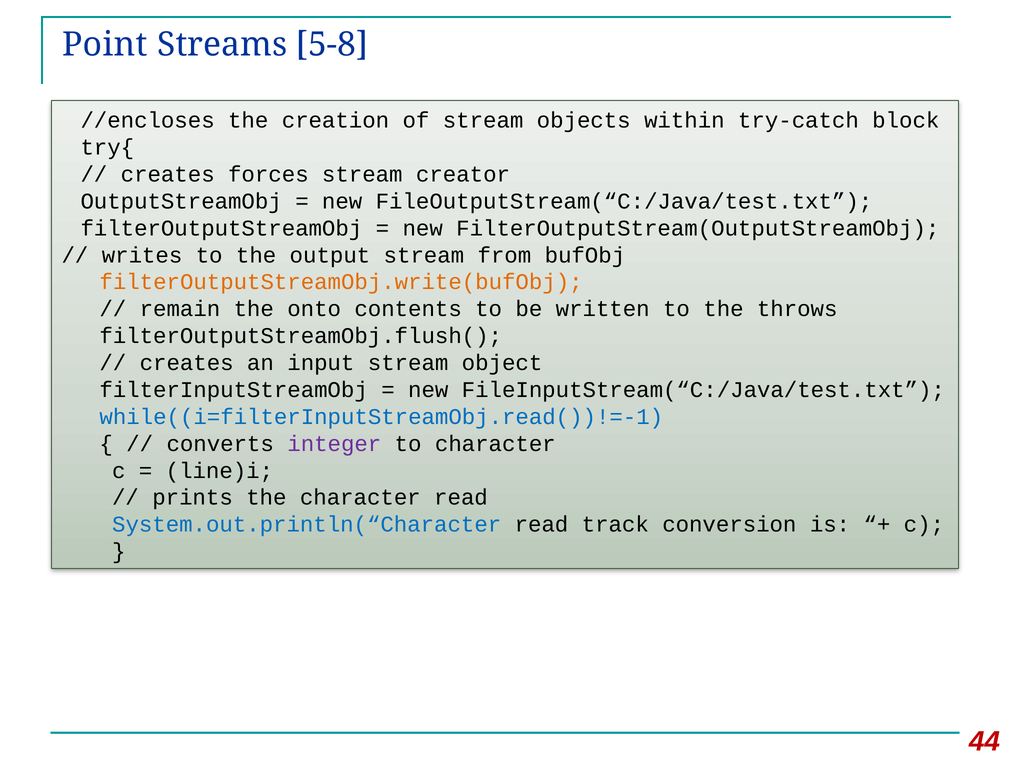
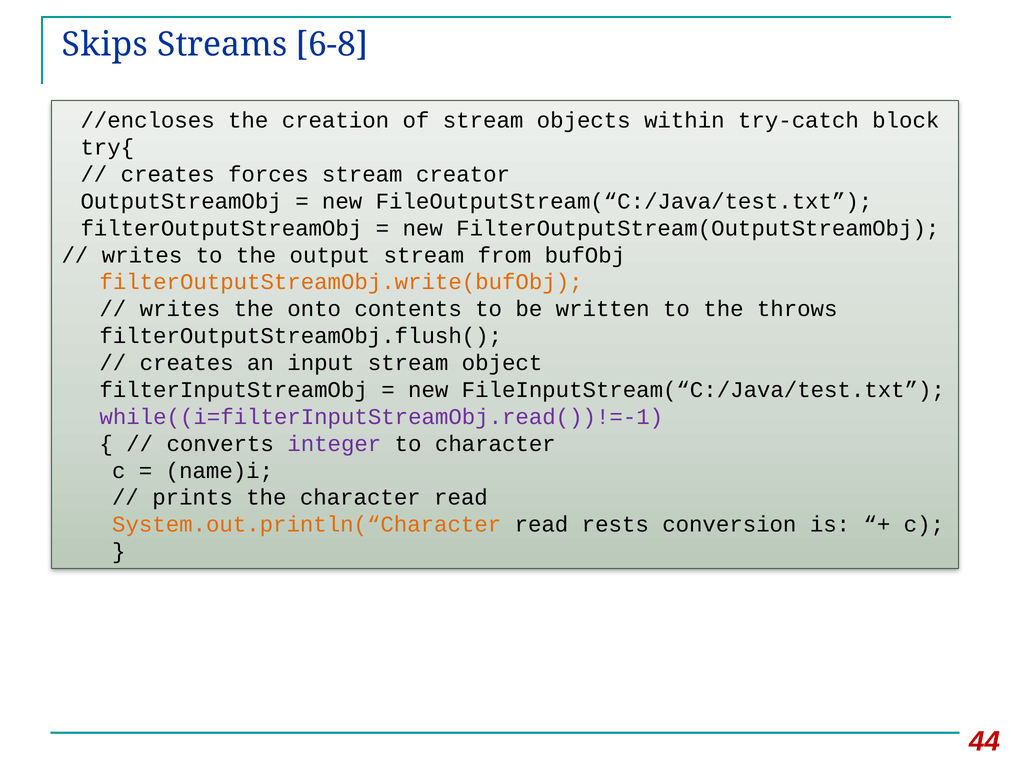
Point: Point -> Skips (105, 44)
5-8: 5-8 -> 6-8 (332, 44)
remain: remain -> writes (180, 309)
while((i=filterInputStreamObj.read())!=-1 colour: blue -> purple (381, 416)
line)i: line)i -> name)i (219, 470)
System.out.println(“Character colour: blue -> orange (307, 524)
track: track -> rests (615, 524)
